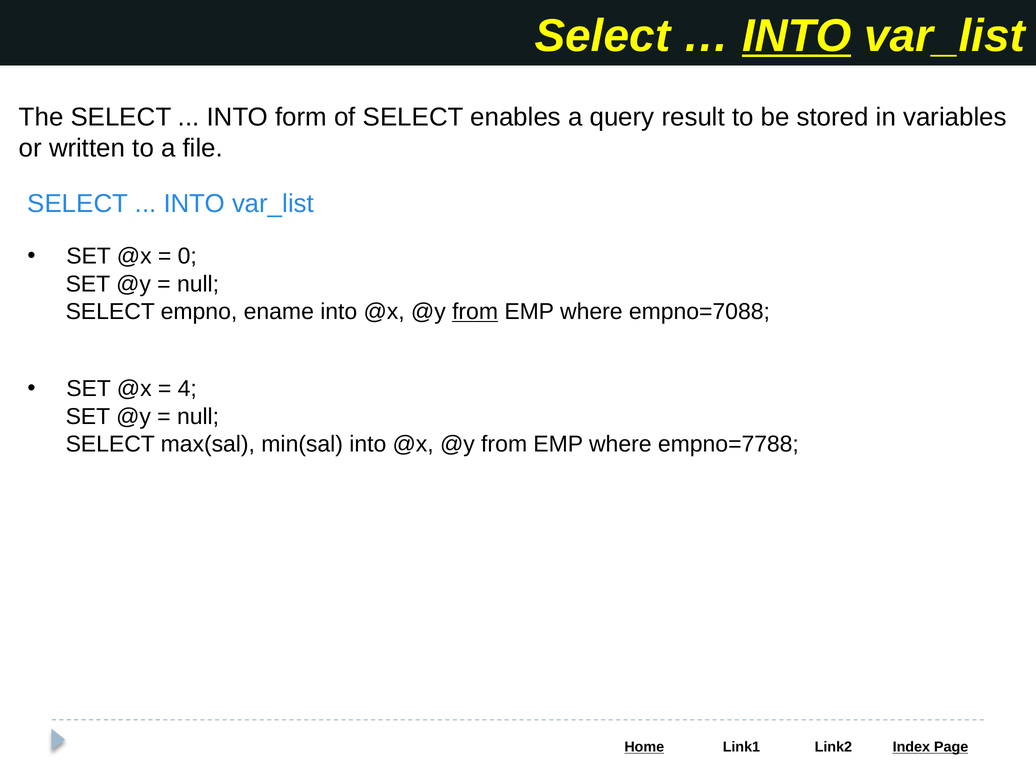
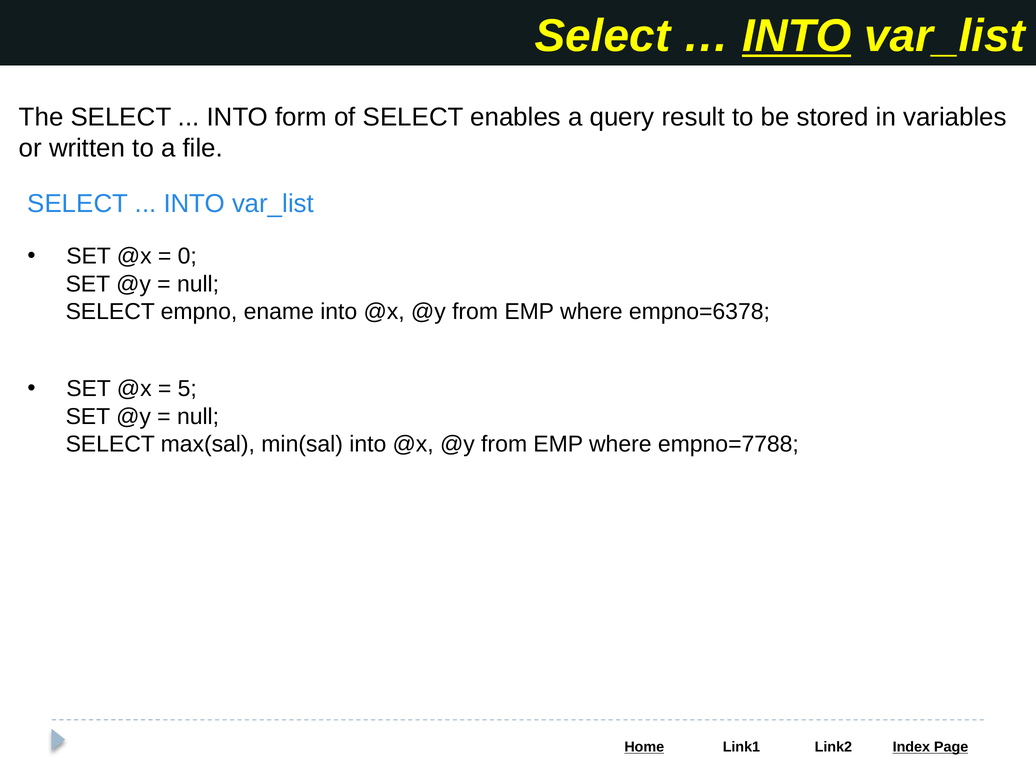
from underline: present -> none (475, 312)
empno=7088: empno=7088 -> empno=6378 (699, 312)
4: 4 -> 5 (187, 389)
